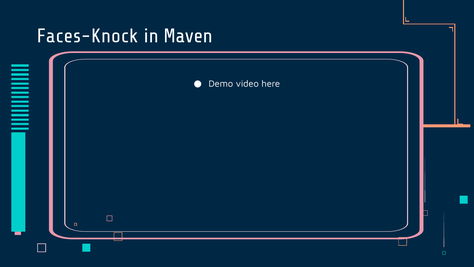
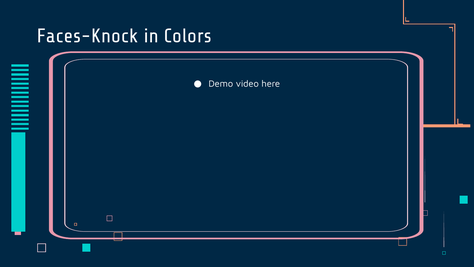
Maven: Maven -> Colors (188, 36)
